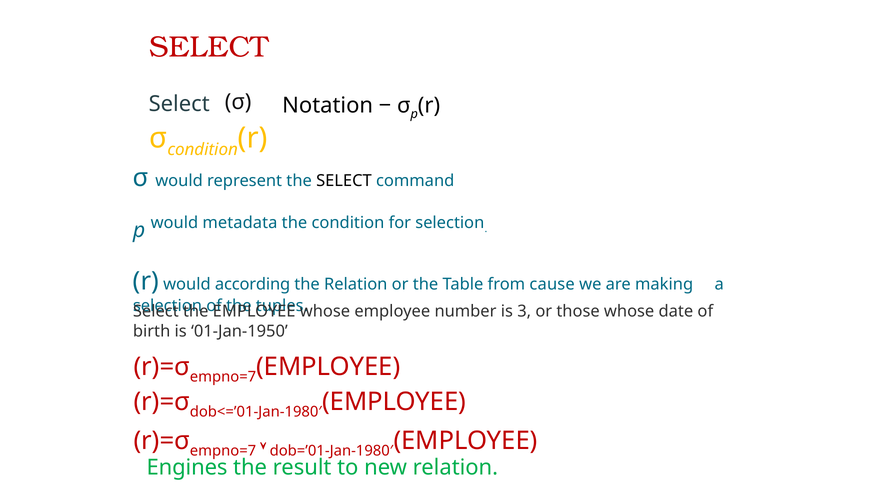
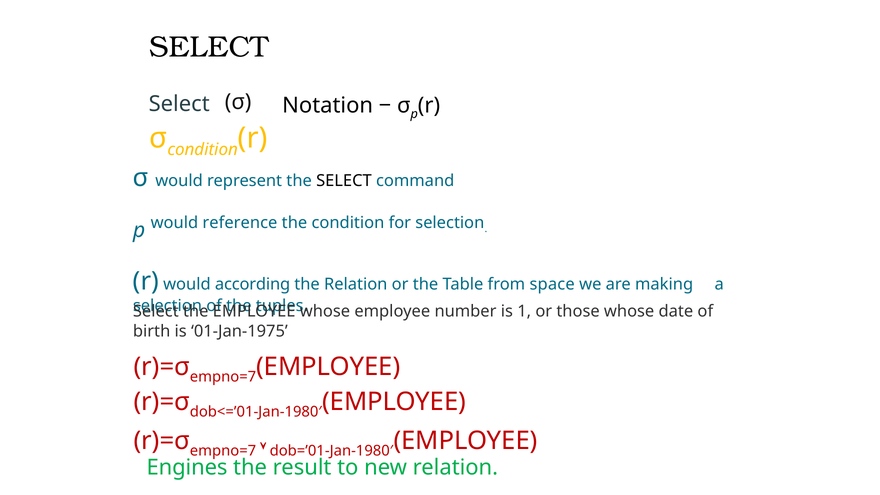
SELECT colour: red -> black (209, 47)
metadata: metadata -> reference (240, 223)
cause: cause -> space (552, 284)
3: 3 -> 1 (524, 311)
01-Jan-1950: 01-Jan-1950 -> 01-Jan-1975 (239, 331)
